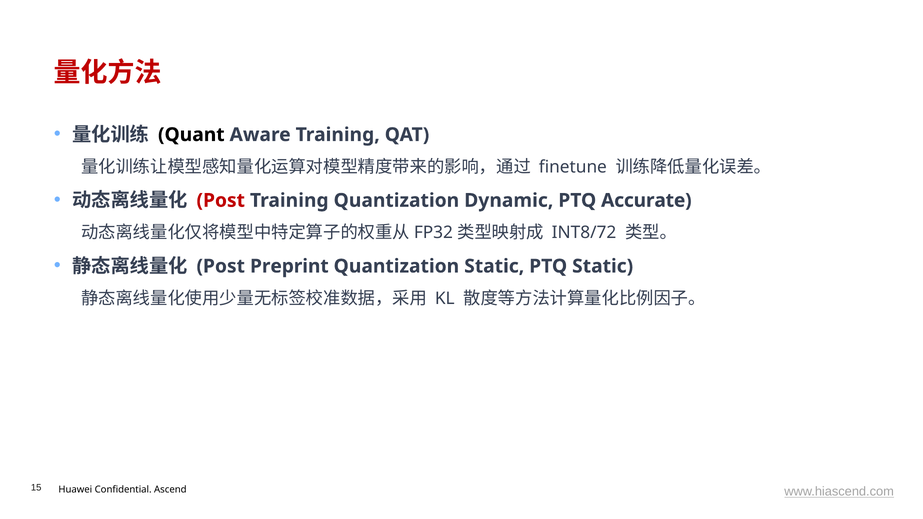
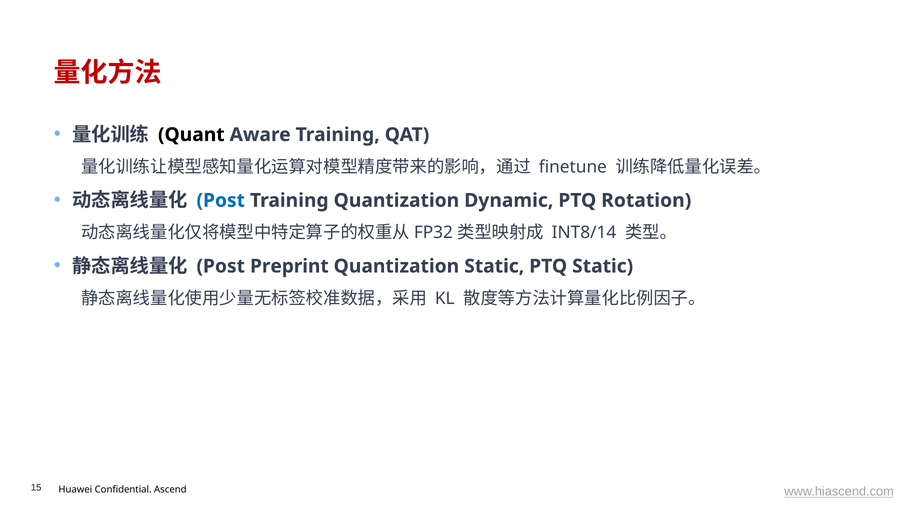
Post colour: red -> blue (221, 200)
Accurate: Accurate -> Rotation (646, 200)
INT8/72: INT8/72 -> INT8/14 (584, 233)
